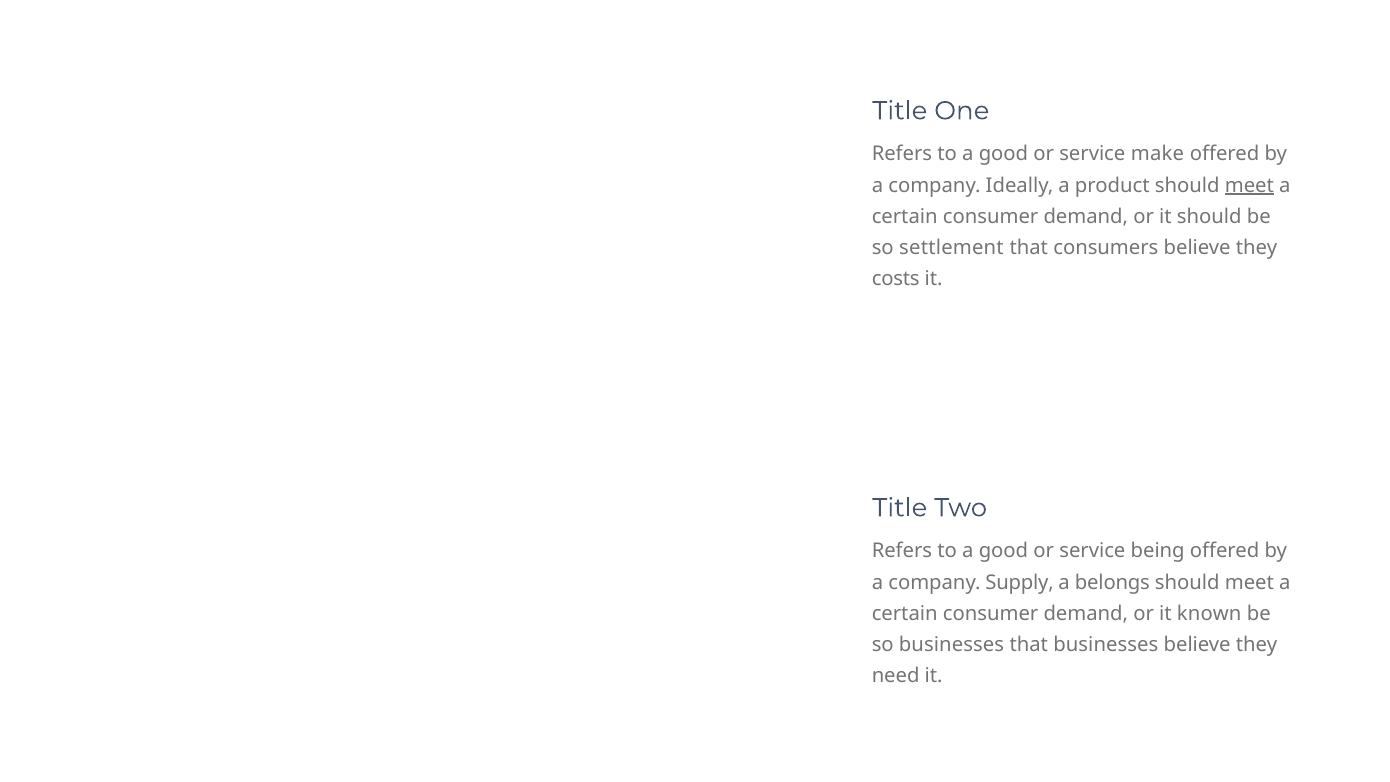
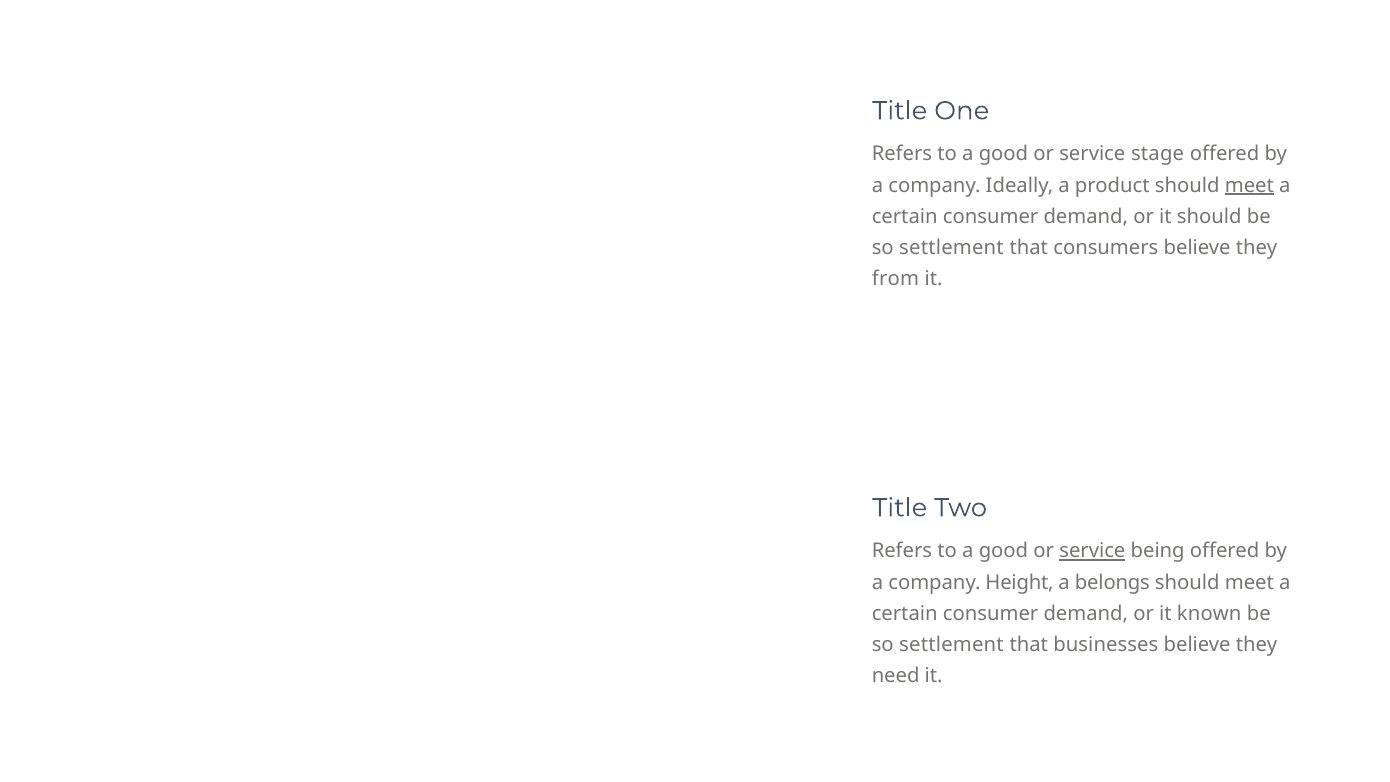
make: make -> stage (1158, 154)
costs: costs -> from (896, 279)
service underline: none -> present (1092, 551)
Supply: Supply -> Height (1020, 582)
businesses: businesses -> settlement (952, 645)
